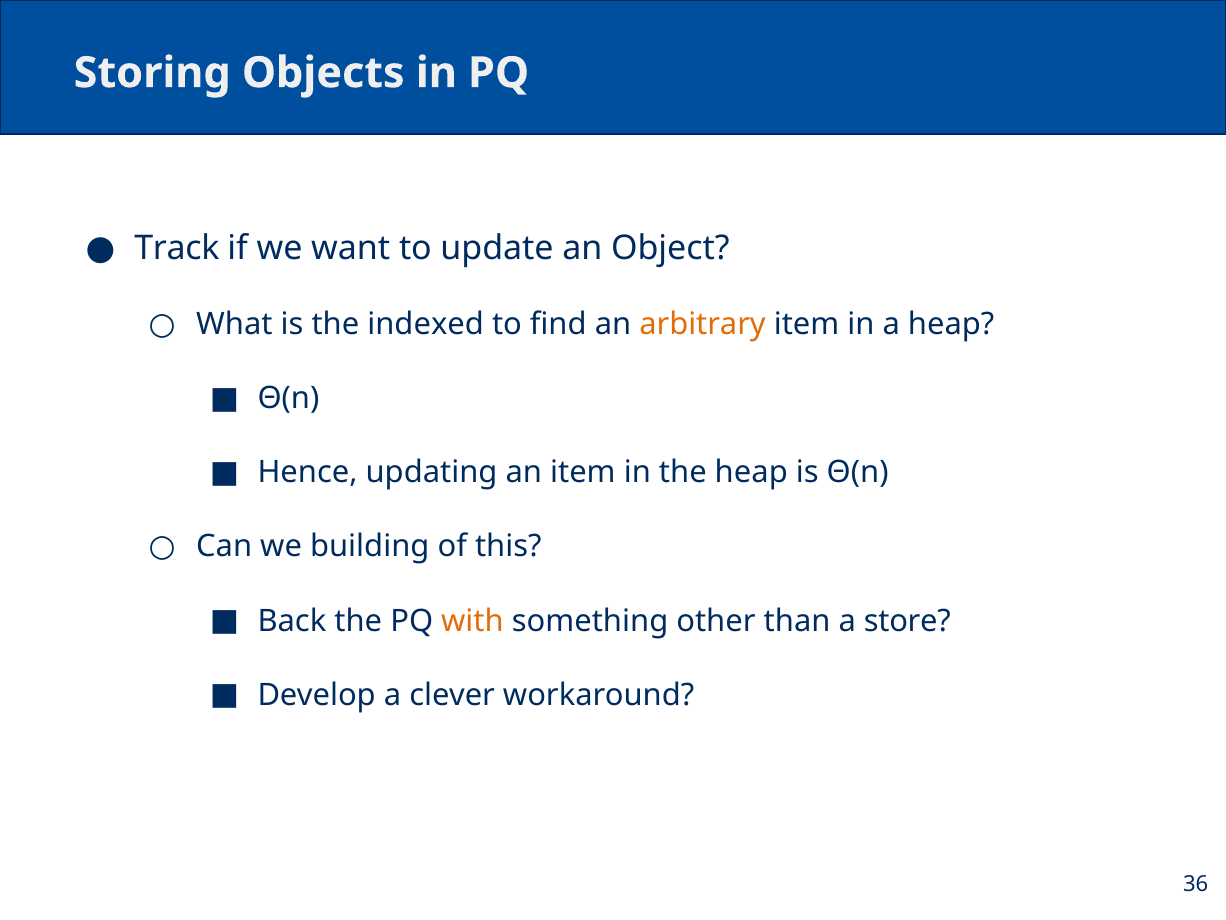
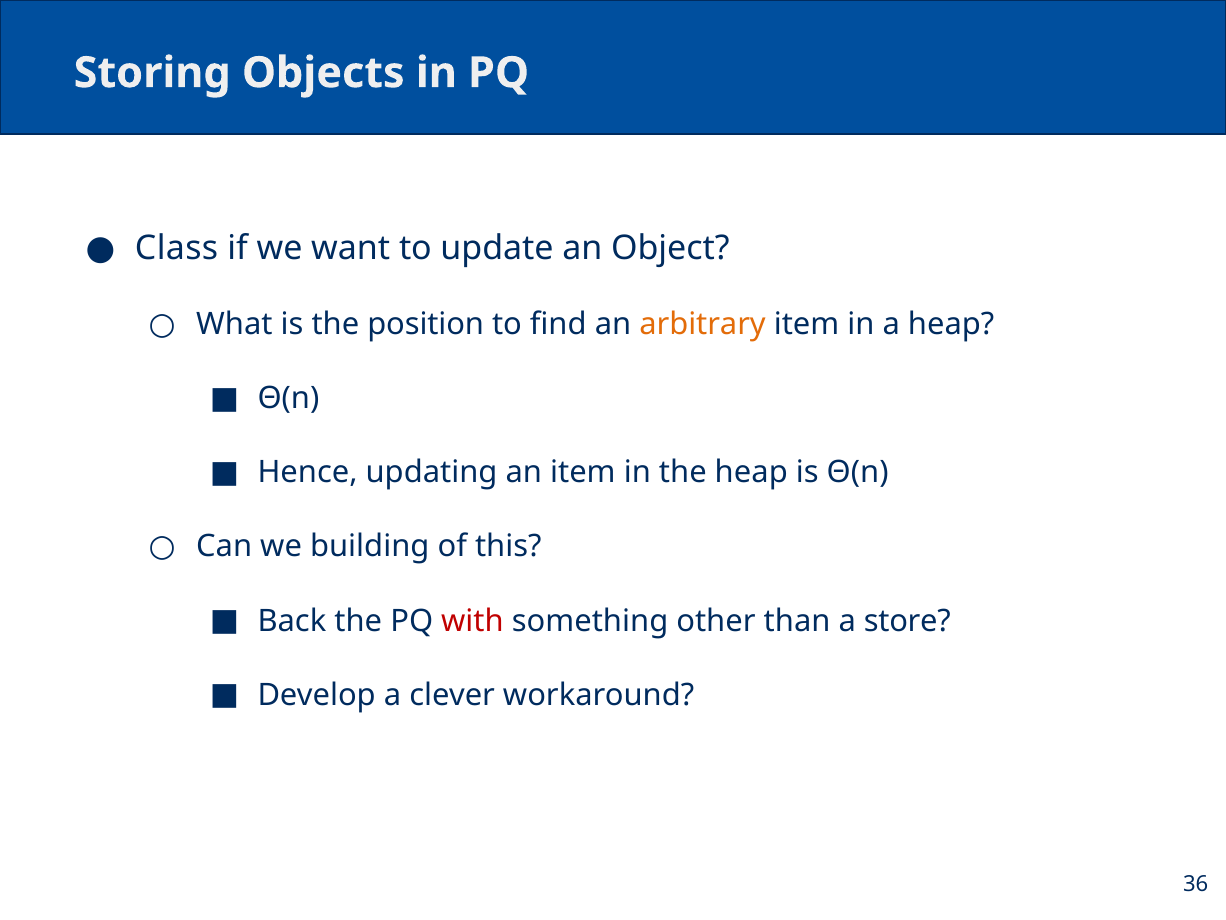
Track: Track -> Class (177, 248)
indexed: indexed -> position (426, 324)
with colour: orange -> red (472, 621)
